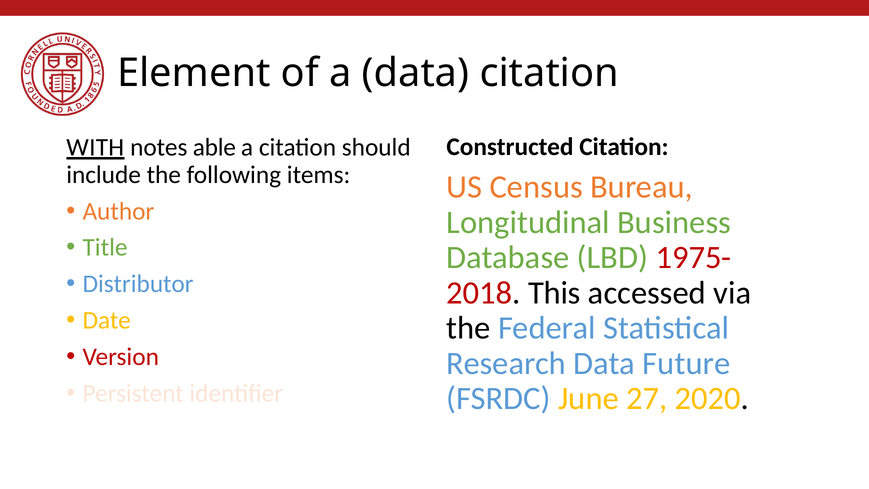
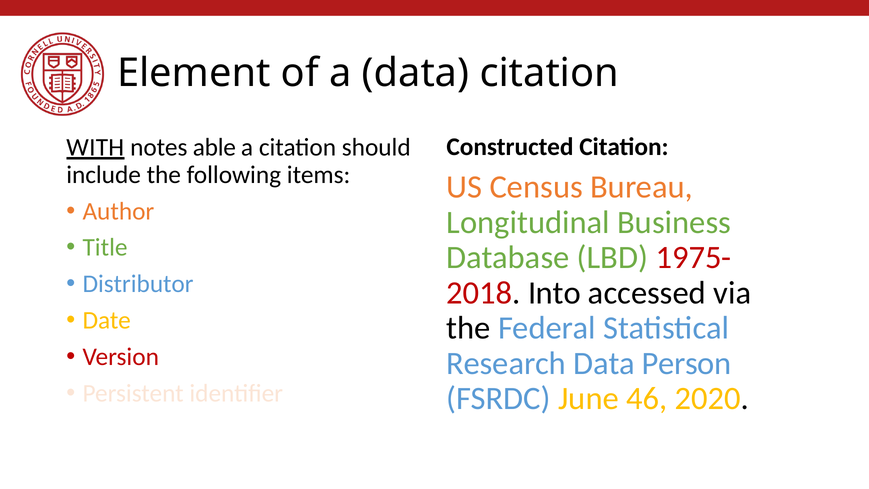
This: This -> Into (554, 293)
Future: Future -> Person (687, 363)
27: 27 -> 46 (647, 398)
